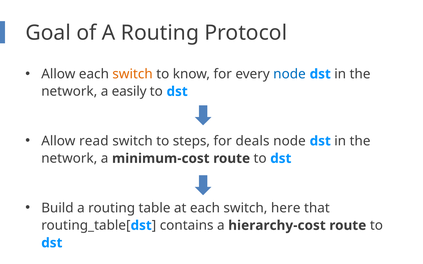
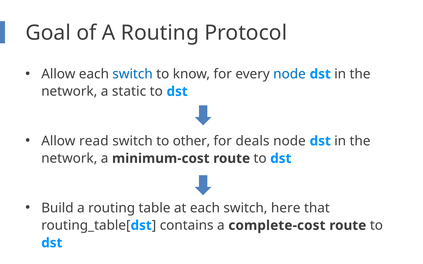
switch colour: orange -> blue (133, 74)
easily: easily -> static (129, 92)
steps: steps -> other (191, 141)
hierarchy-cost: hierarchy-cost -> complete-cost (277, 226)
